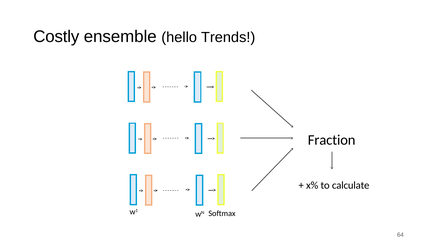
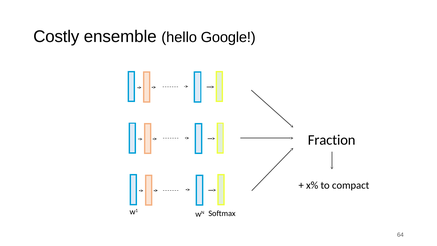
Trends: Trends -> Google (228, 37)
calculate: calculate -> compact (351, 185)
